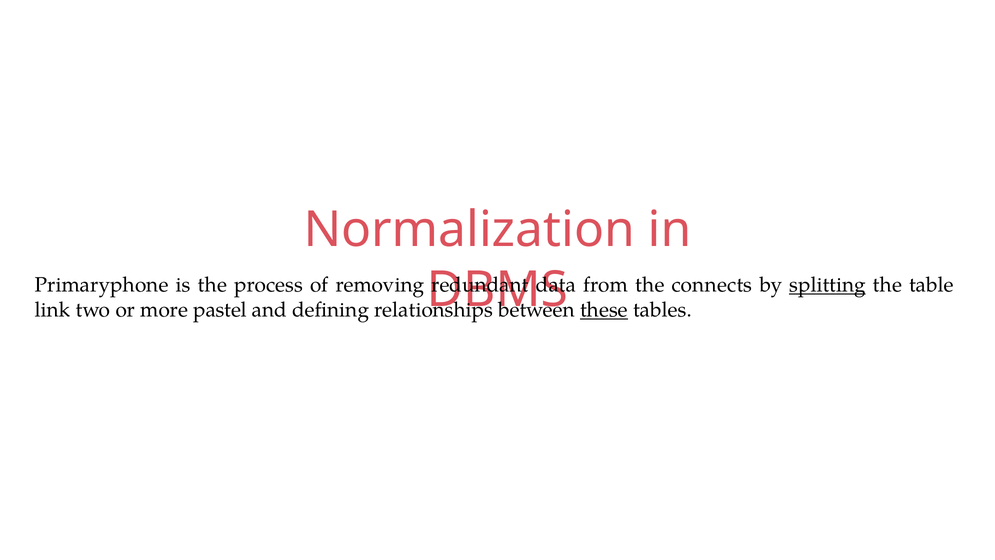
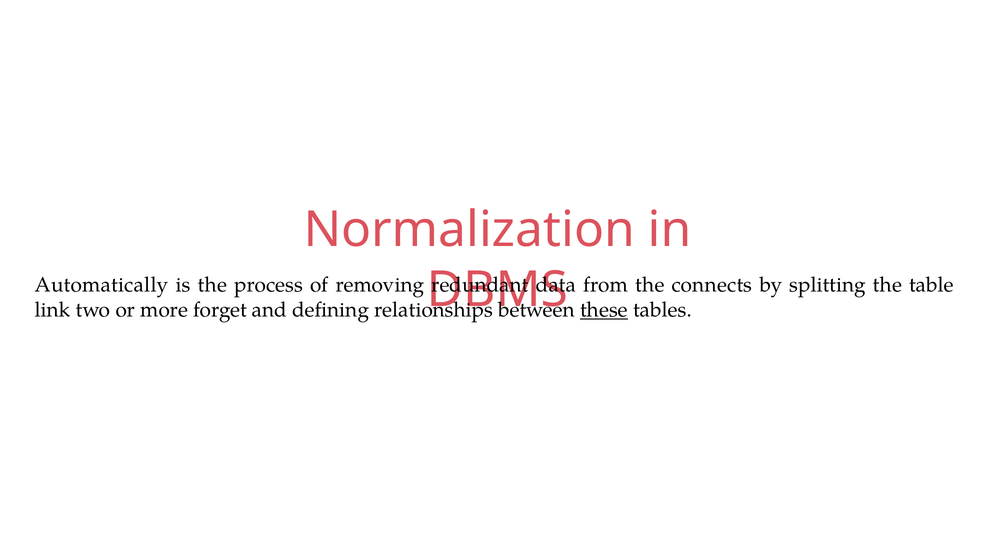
Primaryphone: Primaryphone -> Automatically (102, 285)
splitting underline: present -> none (827, 285)
pastel: pastel -> forget (220, 310)
